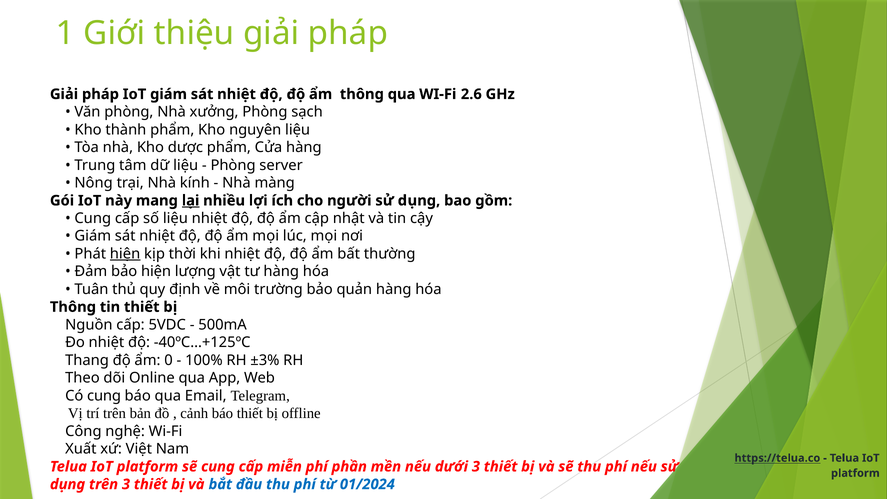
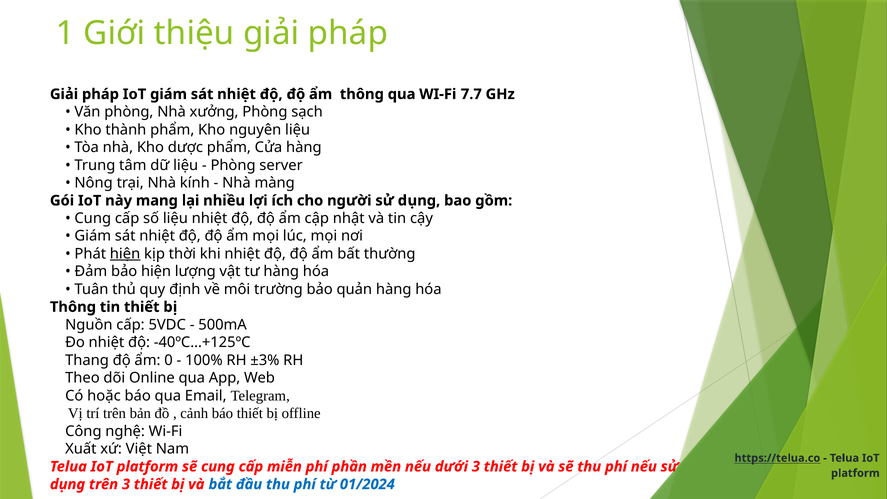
2.6: 2.6 -> 7.7 (471, 94)
lại underline: present -> none (191, 201)
Có cung: cung -> hoặc (104, 396)
